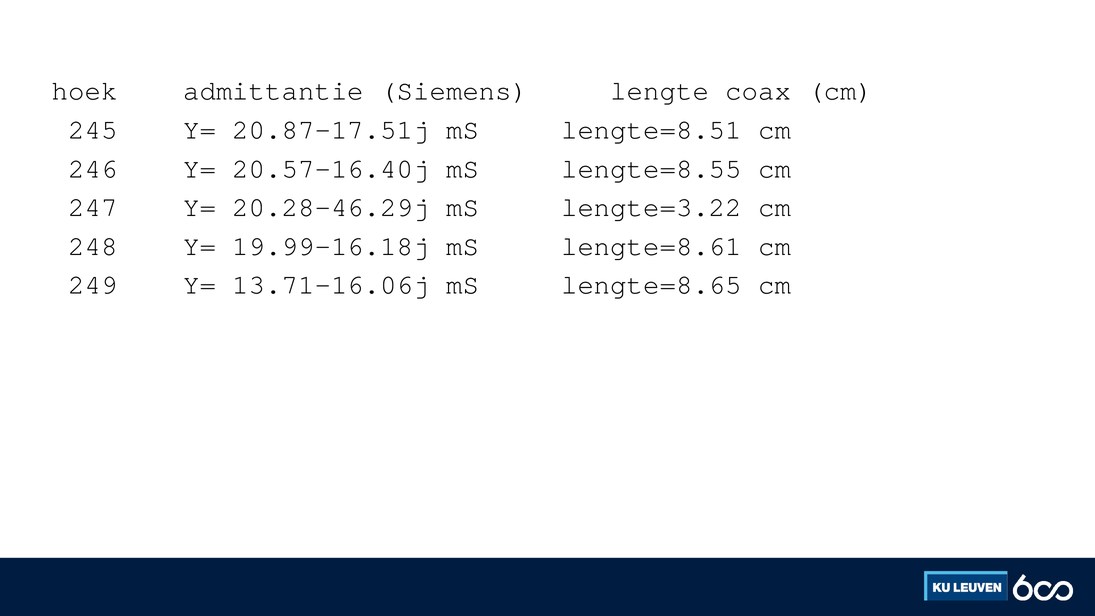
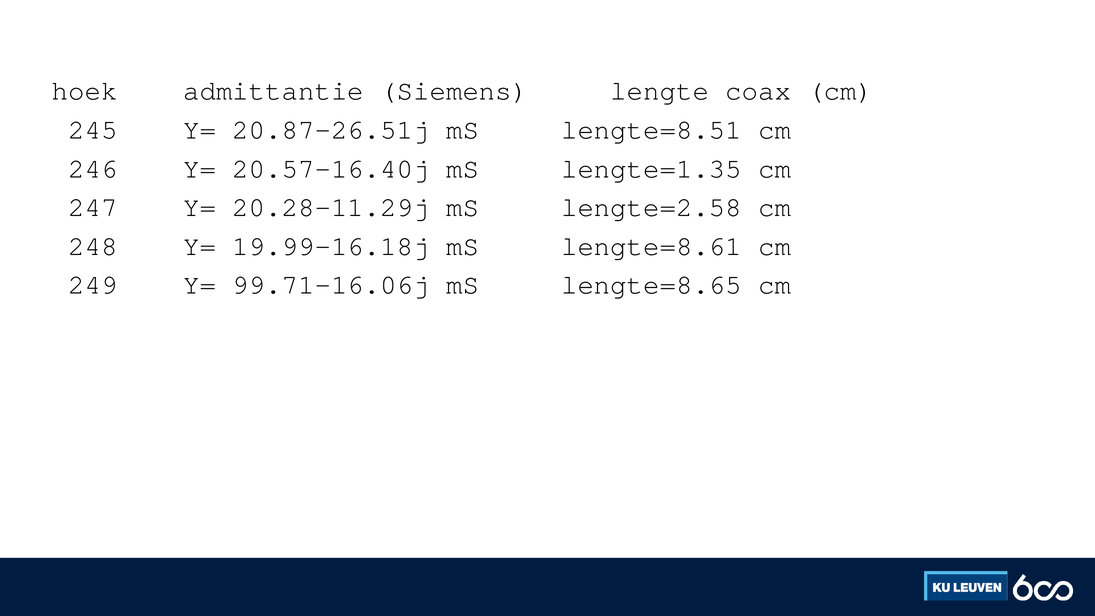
20.87-17.51j: 20.87-17.51j -> 20.87-26.51j (331, 130)
lengte=8.55: lengte=8.55 -> lengte=1.35 (651, 168)
20.28-46.29j: 20.28-46.29j -> 20.28-11.29j (331, 207)
lengte=3.22: lengte=3.22 -> lengte=2.58 (651, 207)
13.71-16.06j: 13.71-16.06j -> 99.71-16.06j (331, 285)
